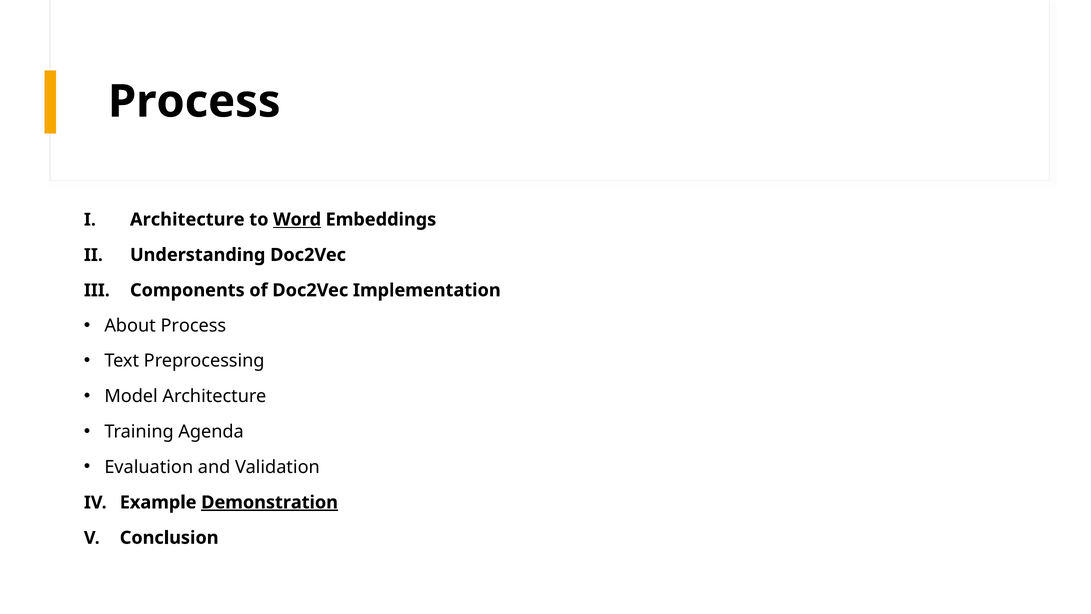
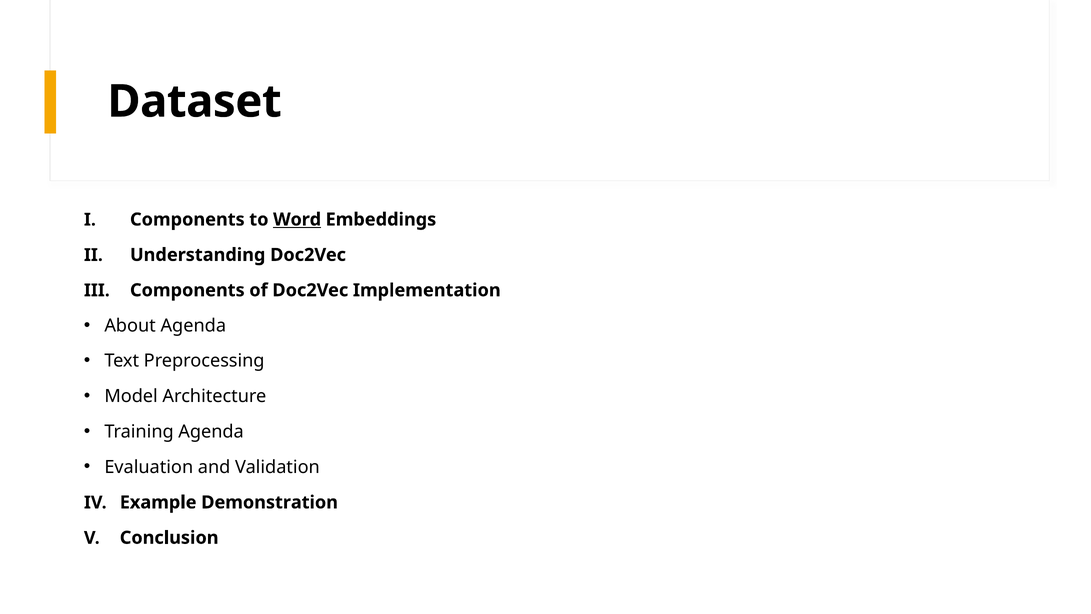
Process: Process -> Dataset (195, 102)
Architecture: Architecture -> Components (187, 219)
About Process: Process -> Agenda (193, 325)
Demonstration underline: present -> none (270, 502)
